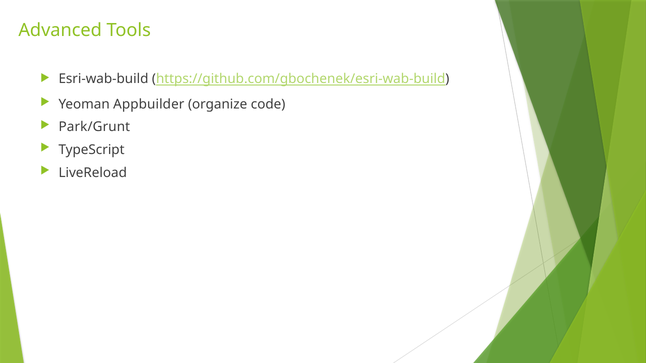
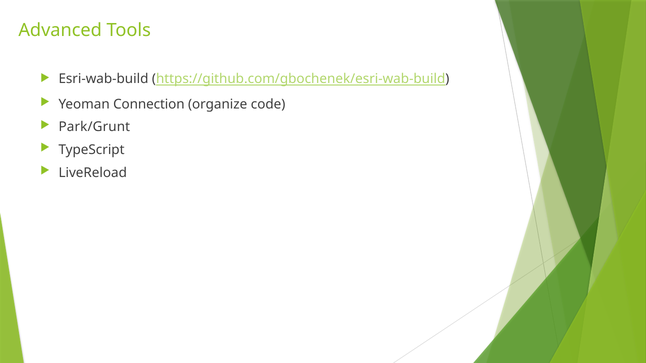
Appbuilder: Appbuilder -> Connection (149, 104)
